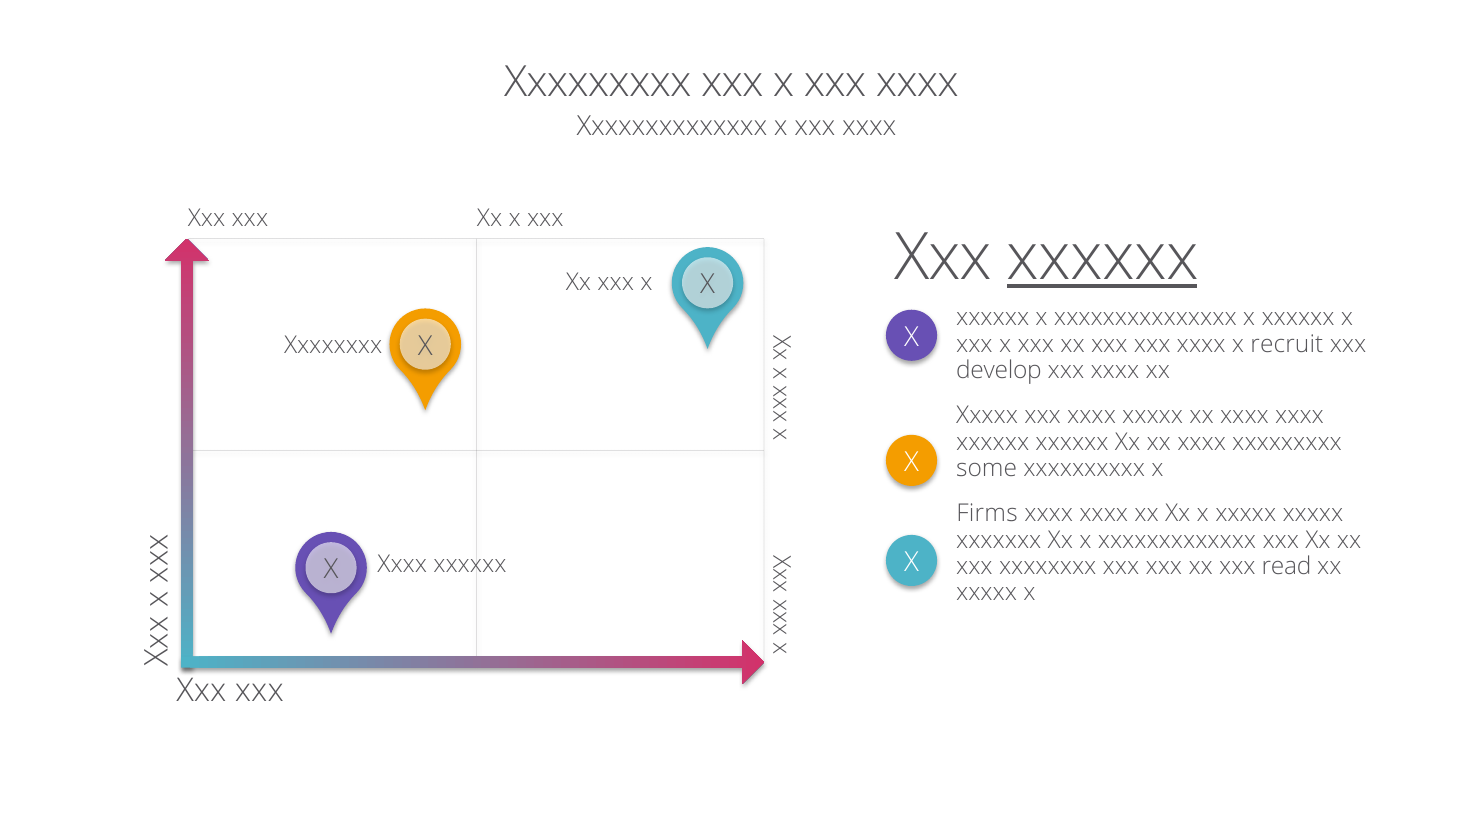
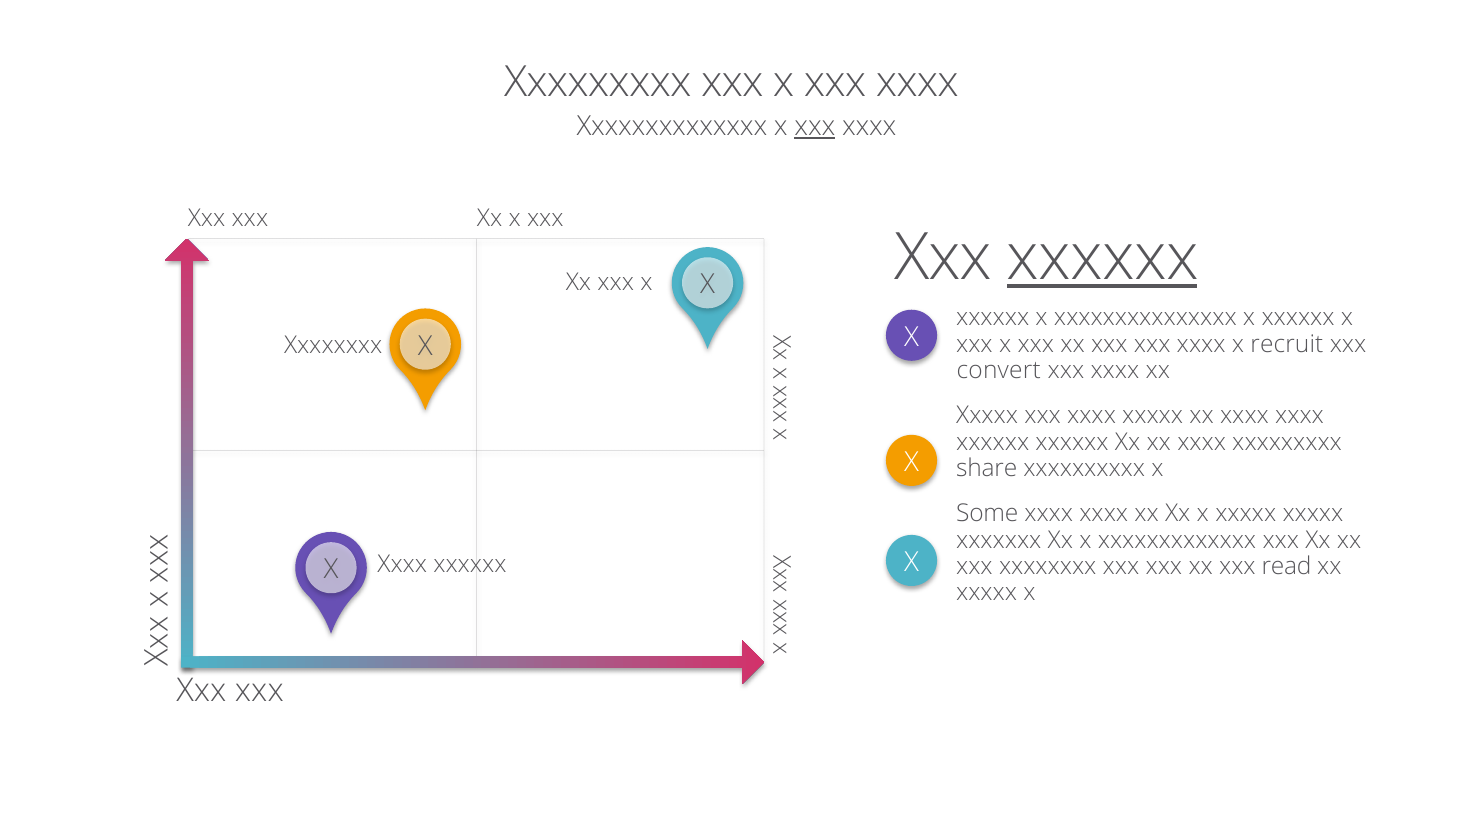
xxx underline: none -> present (815, 126)
develop: develop -> convert (999, 371)
some: some -> share (987, 469)
Firms: Firms -> Some (987, 514)
